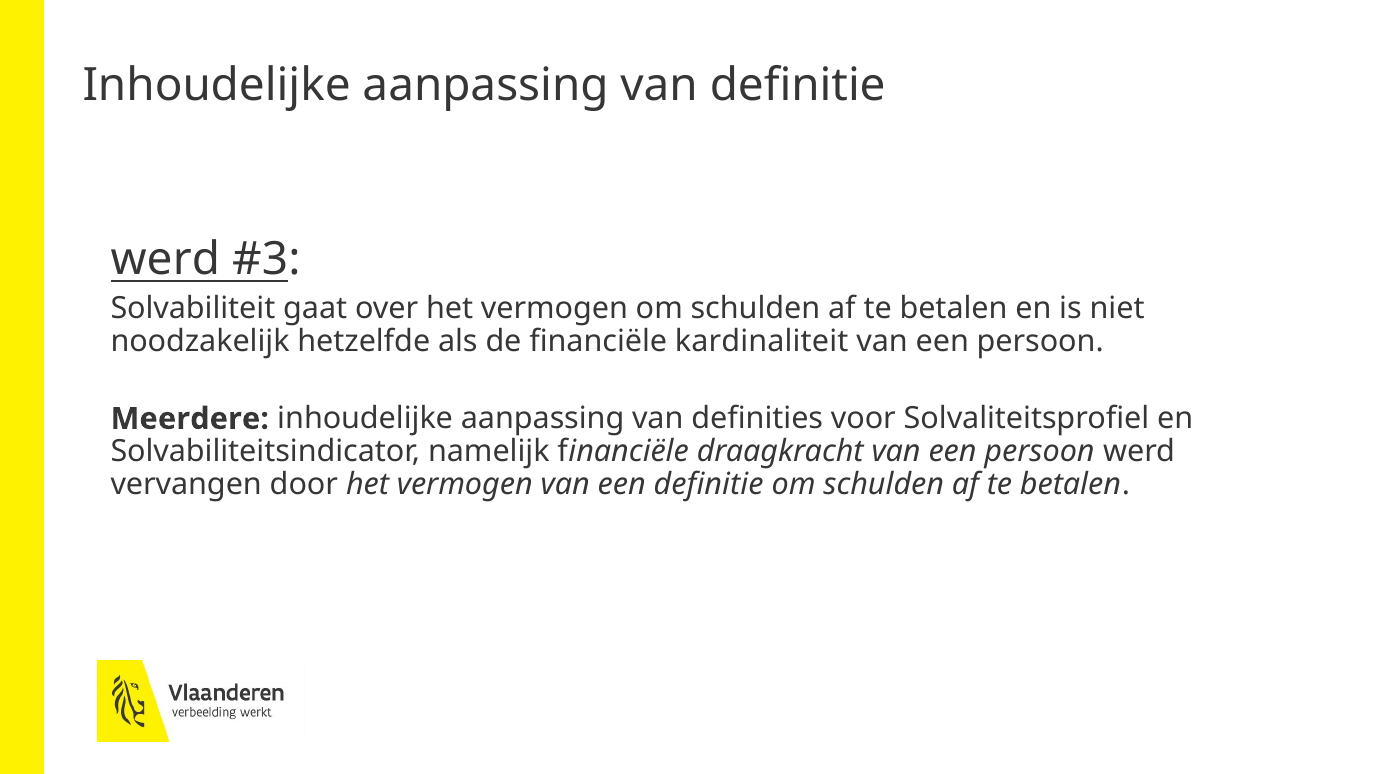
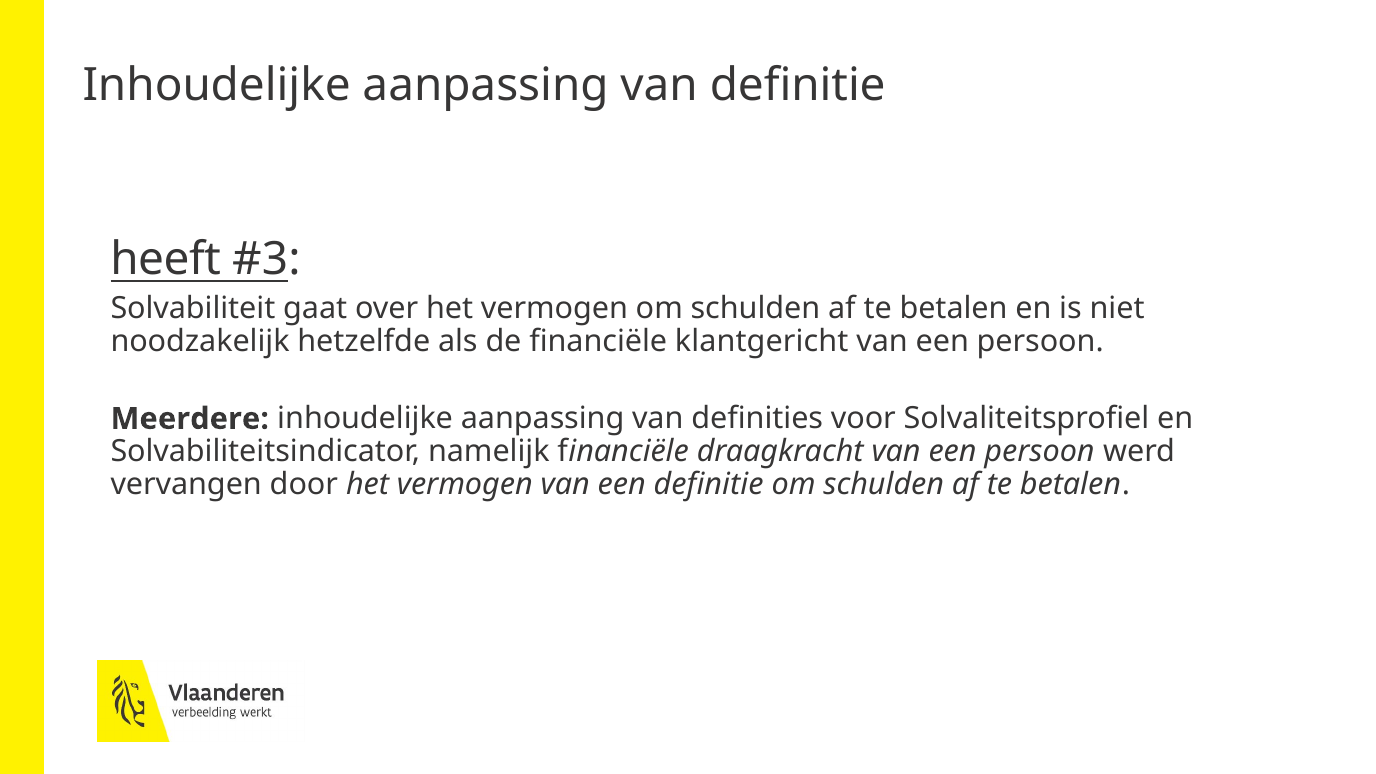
werd: werd -> heeft (166, 260)
kardinaliteit: kardinaliteit -> klantgericht (762, 341)
